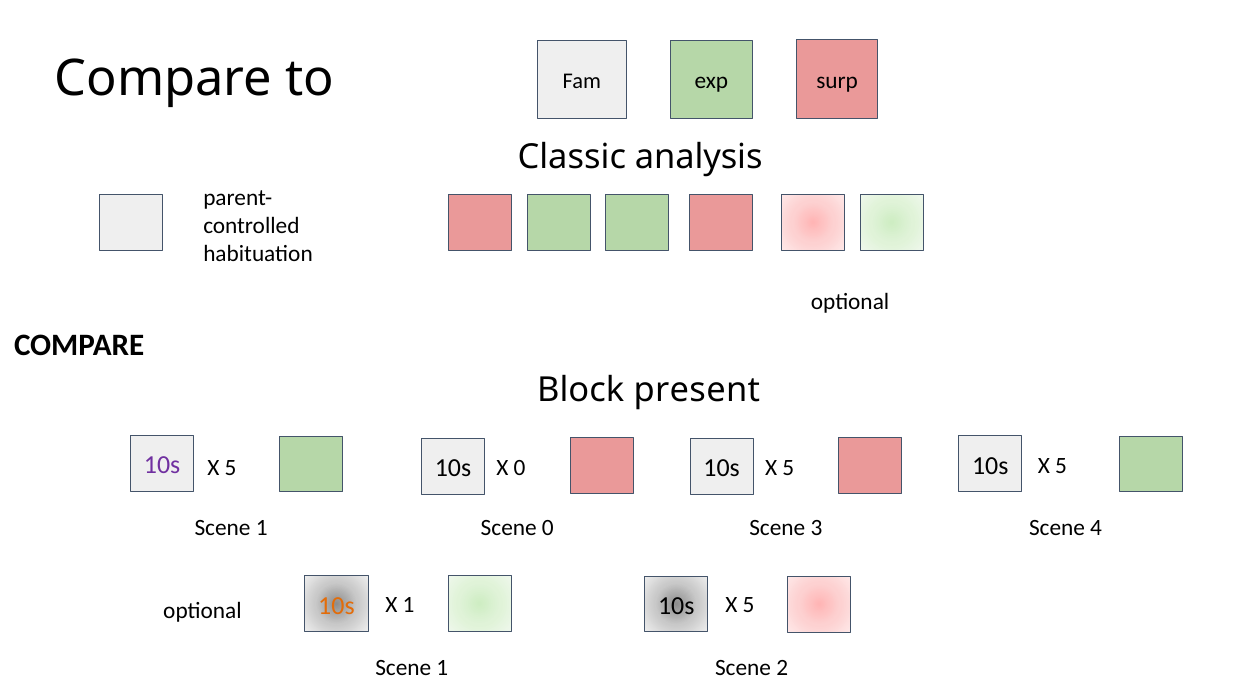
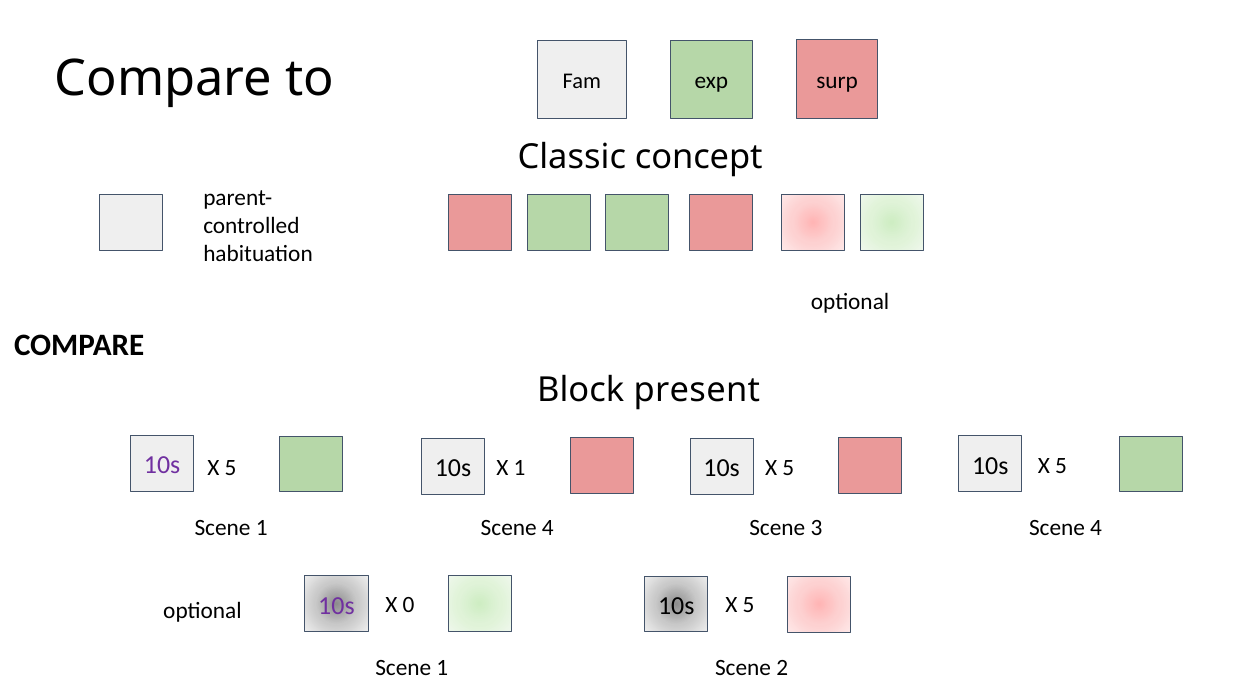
analysis: analysis -> concept (699, 157)
X 0: 0 -> 1 (520, 467)
1 Scene 0: 0 -> 4 (548, 528)
10s colour: orange -> purple (336, 605)
X 1: 1 -> 0 (409, 605)
